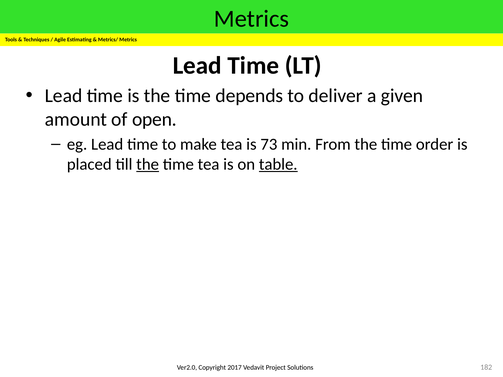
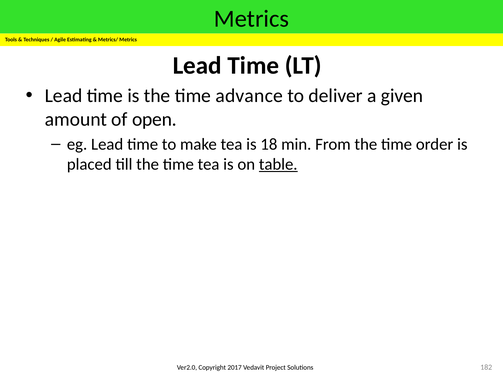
depends: depends -> advance (249, 96)
73: 73 -> 18 (269, 144)
the underline: present -> none (148, 164)
